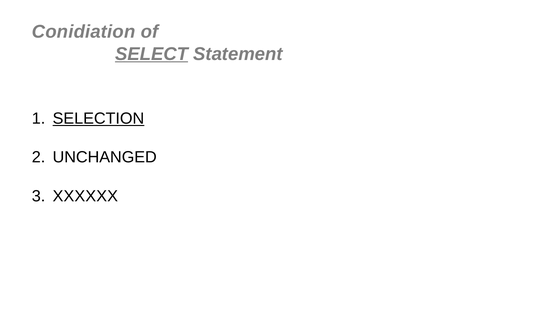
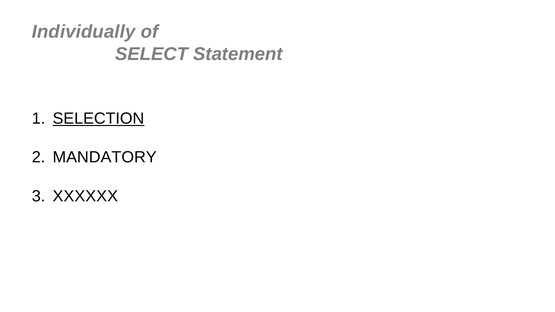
Conidiation: Conidiation -> Individually (84, 32)
SELECT underline: present -> none (152, 54)
UNCHANGED: UNCHANGED -> MANDATORY (105, 157)
